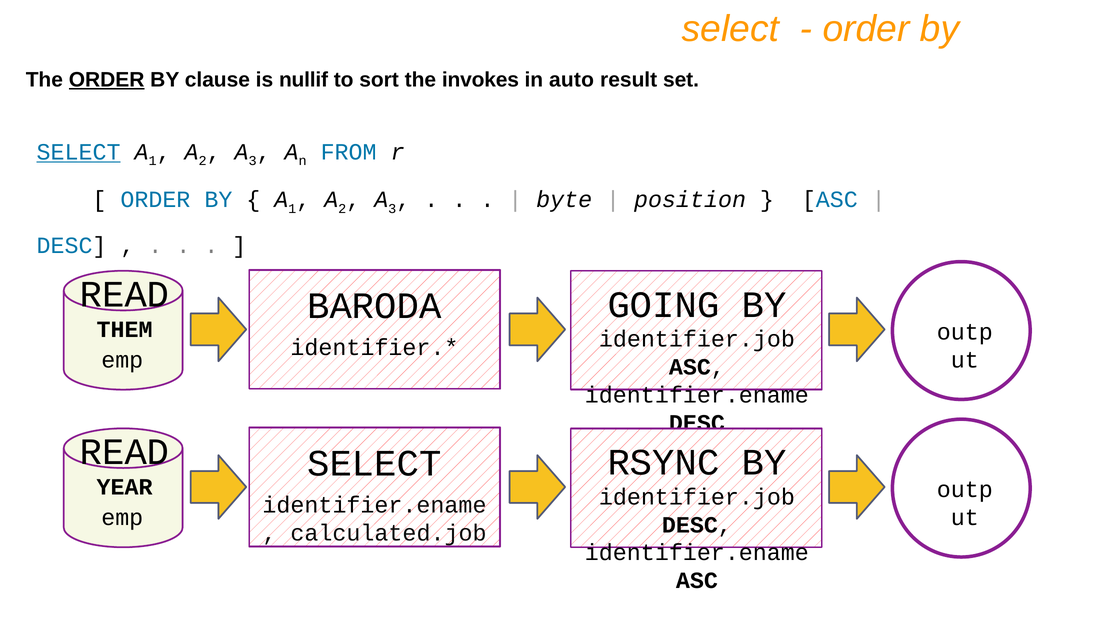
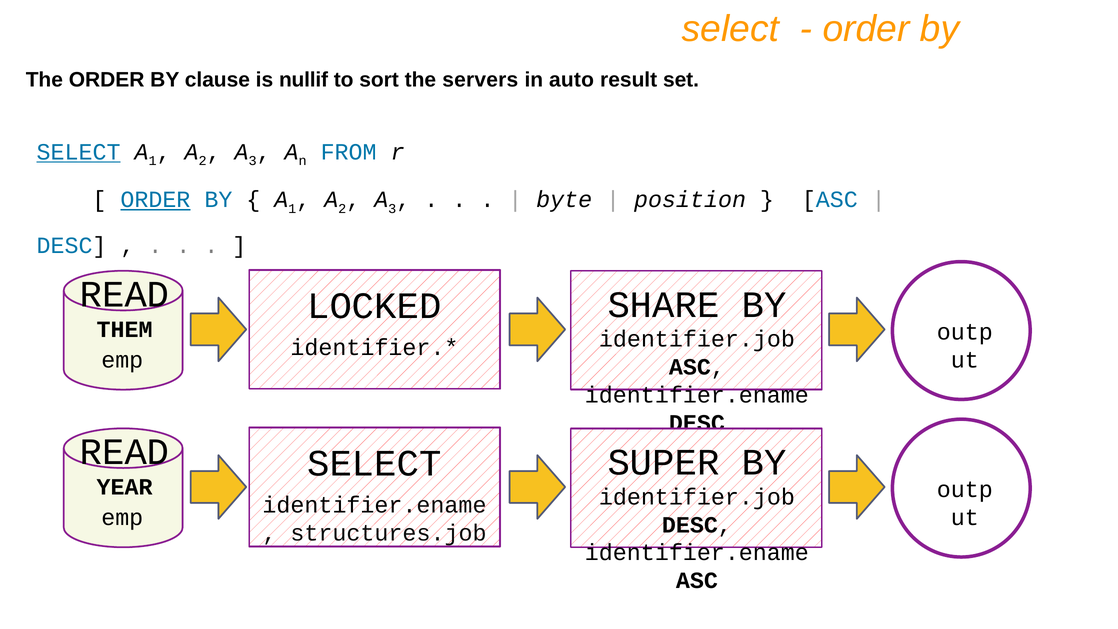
ORDER underline: present -> none (107, 80)
invokes: invokes -> servers (480, 80)
ORDER underline: none -> present (155, 200)
GOING: GOING -> SHARE (664, 305)
BARODA: BARODA -> LOCKED (374, 306)
RSYNC: RSYNC -> SUPER (664, 462)
calculated.job: calculated.job -> structures.job (388, 533)
